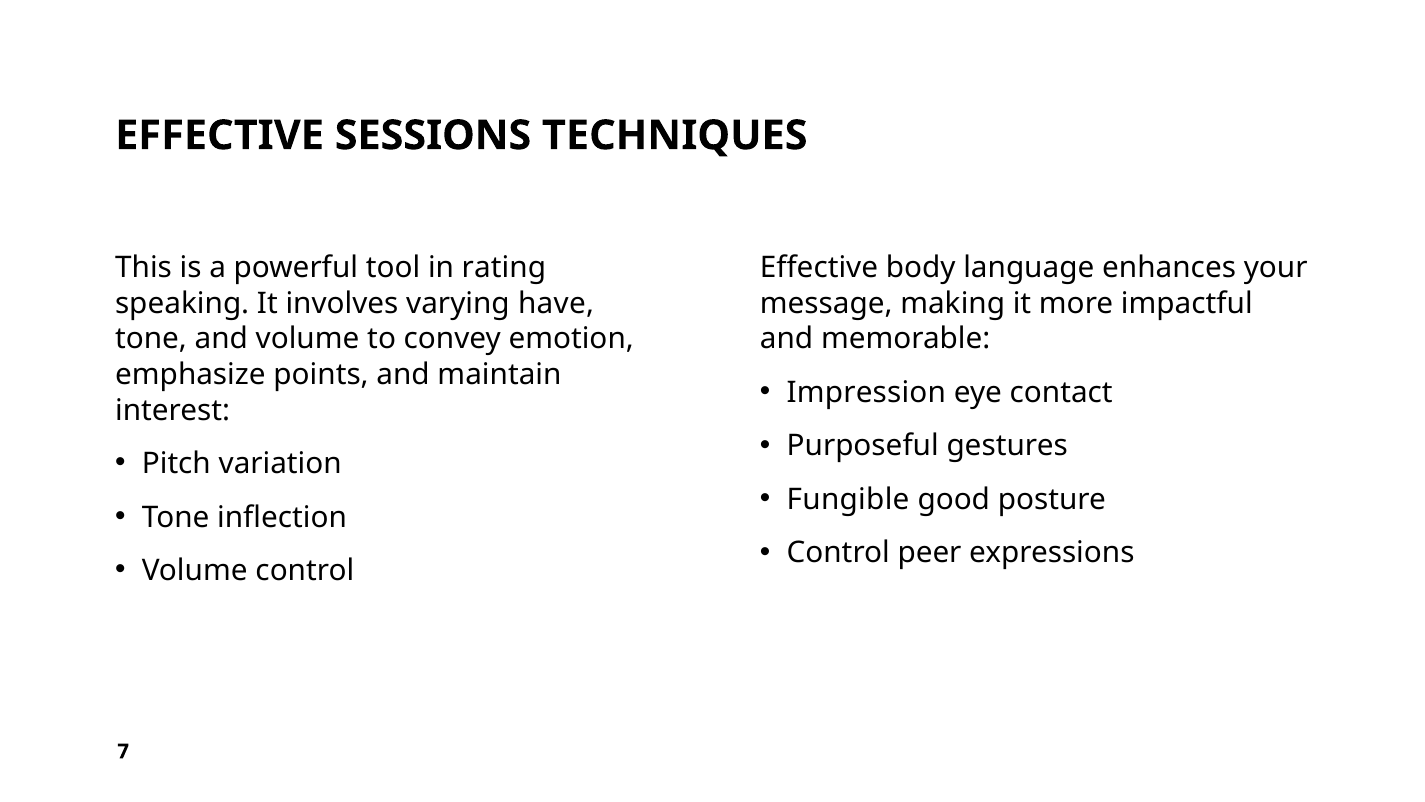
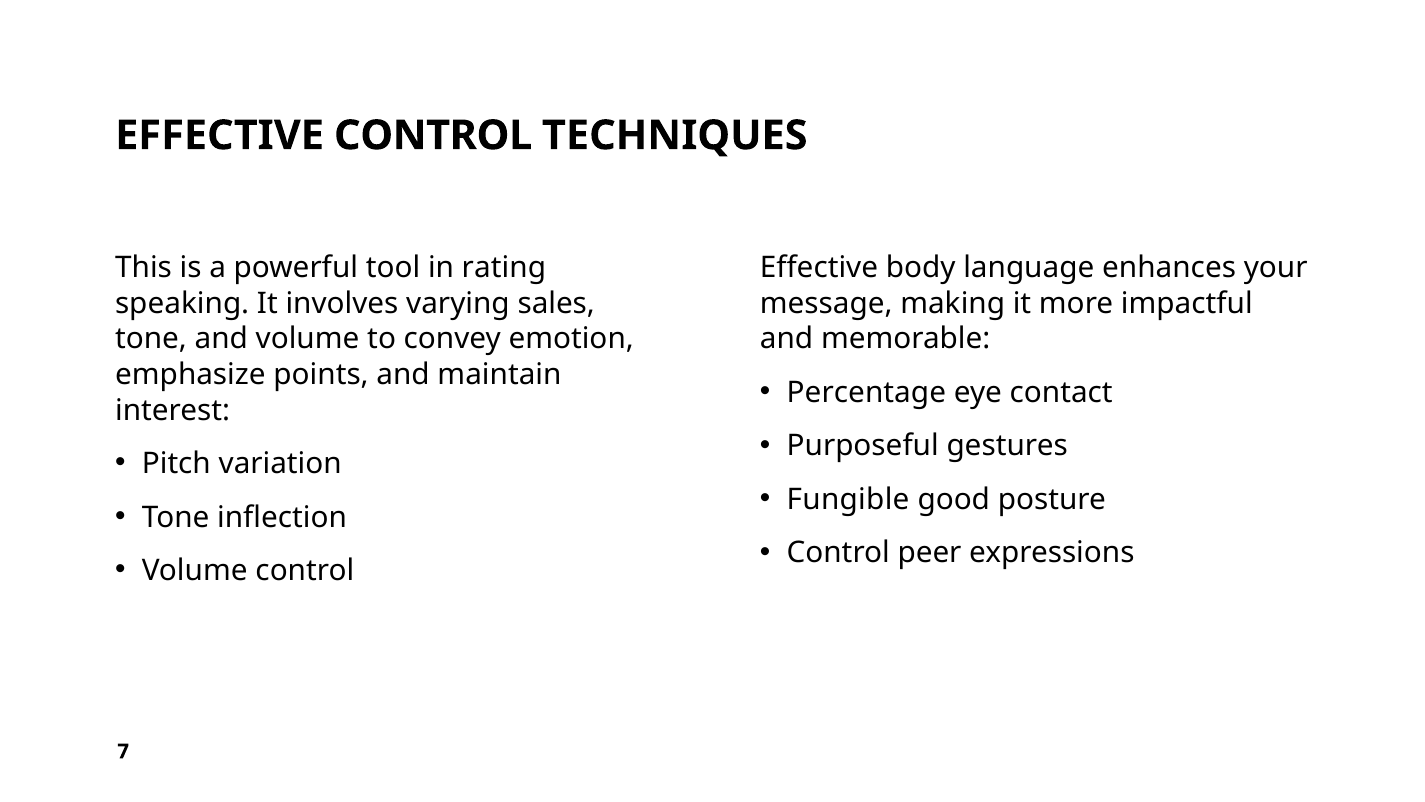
EFFECTIVE SESSIONS: SESSIONS -> CONTROL (433, 135)
have: have -> sales (556, 303)
Impression: Impression -> Percentage (866, 392)
